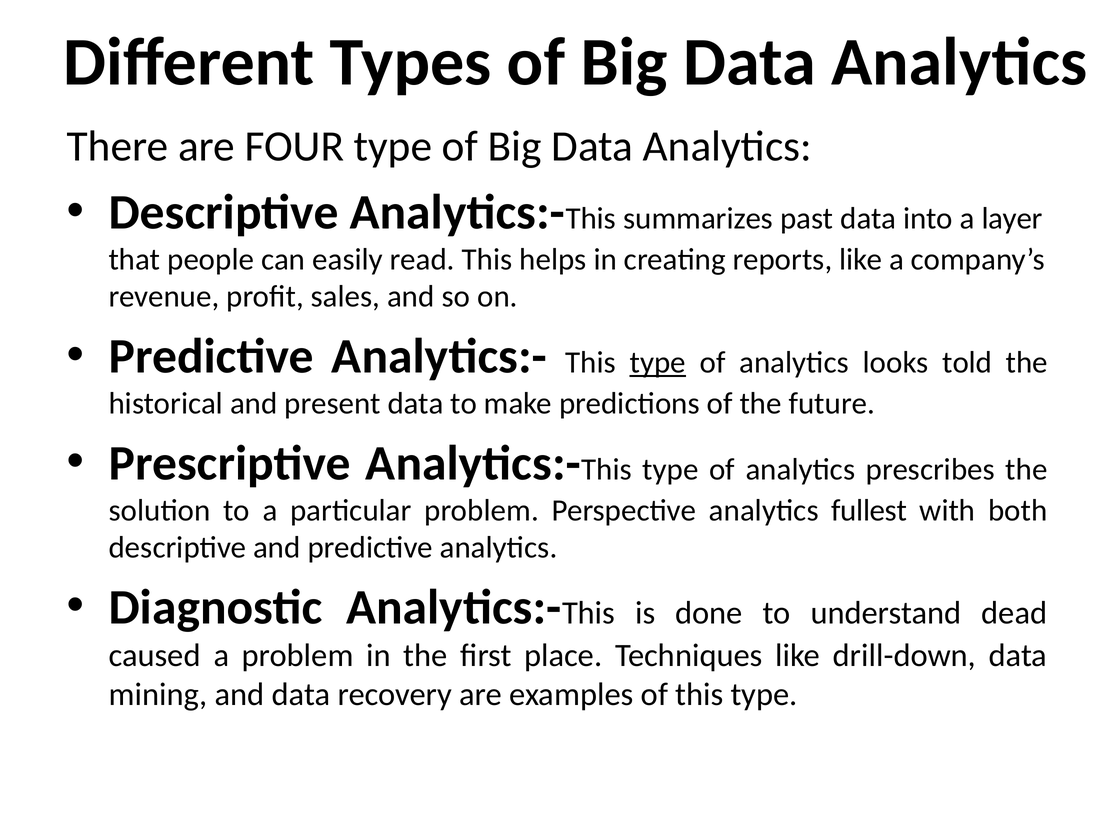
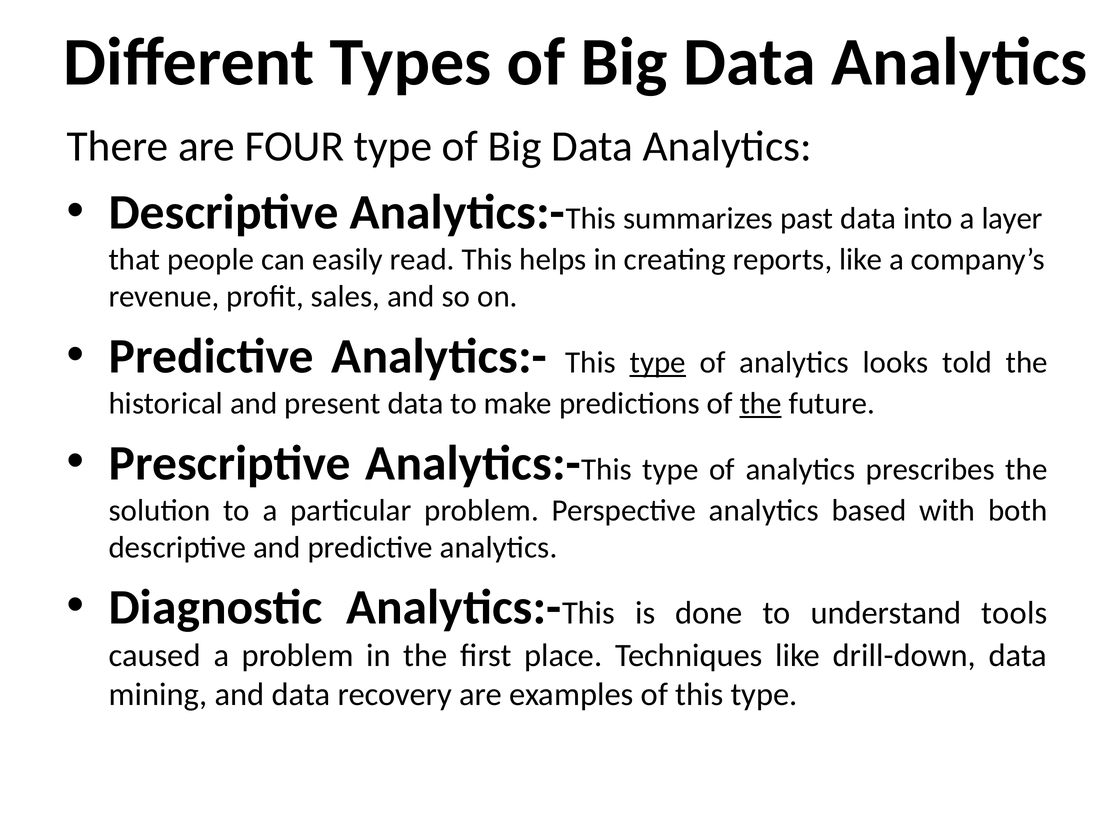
the underline: none -> present (761, 403)
fullest: fullest -> based (869, 510)
dead: dead -> tools (1014, 612)
